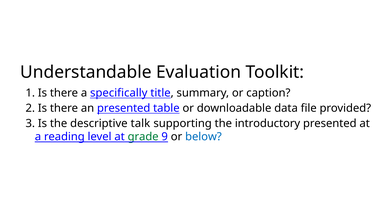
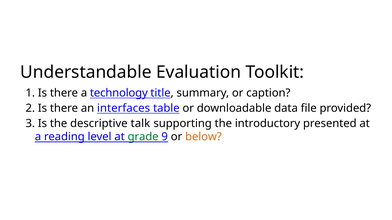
specifically: specifically -> technology (119, 93)
an presented: presented -> interfaces (124, 108)
below colour: blue -> orange (203, 137)
